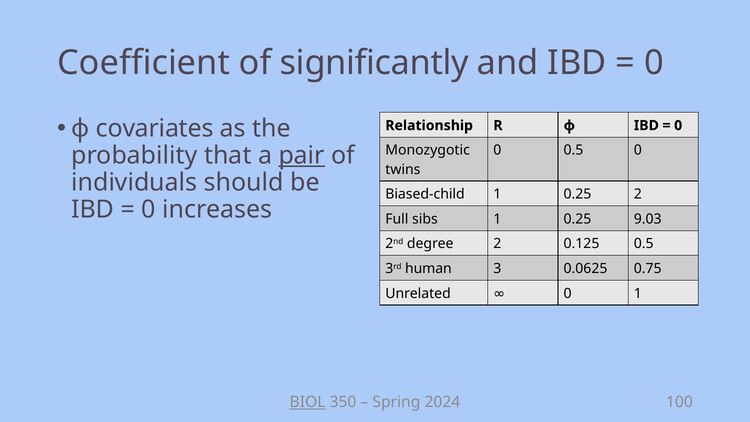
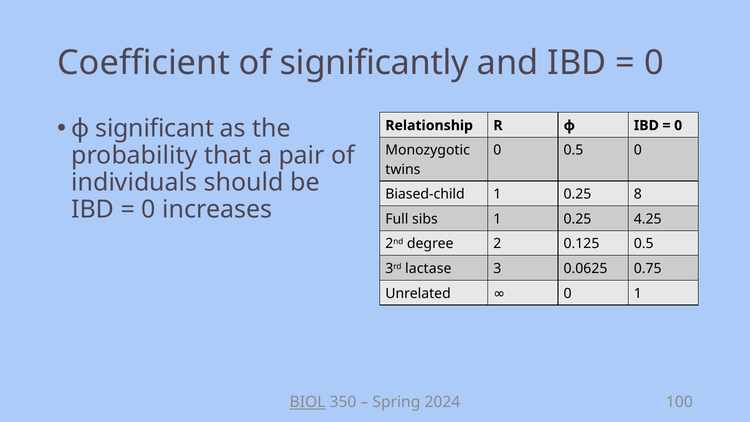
covariates: covariates -> significant (155, 128)
pair underline: present -> none (302, 155)
0.25 2: 2 -> 8 (638, 194)
9.03: 9.03 -> 4.25 (648, 219)
human: human -> lactase (428, 269)
